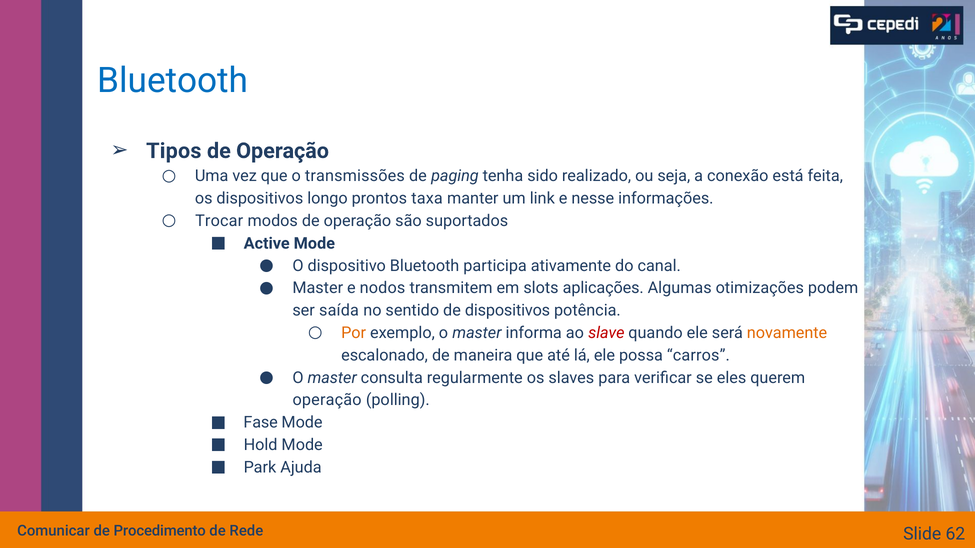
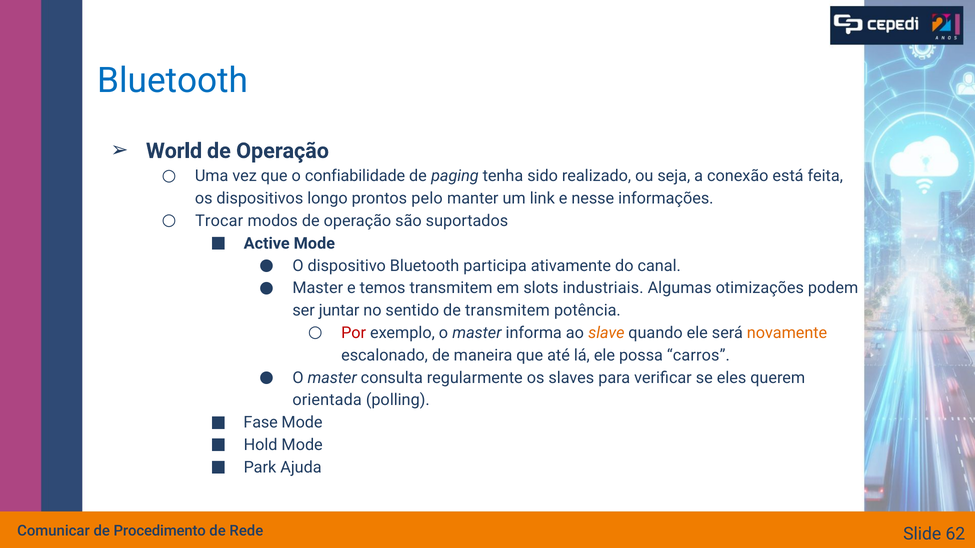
Tipos: Tipos -> World (174, 151)
transmissões: transmissões -> confiabilidade (355, 176)
taxa: taxa -> pelo (427, 199)
nodos: nodos -> temos (383, 288)
aplicações: aplicações -> industriais (603, 288)
saída: saída -> juntar (339, 311)
de dispositivos: dispositivos -> transmitem (507, 311)
Por colour: orange -> red (354, 333)
slave colour: red -> orange (606, 333)
operação: operação -> orientada (327, 400)
